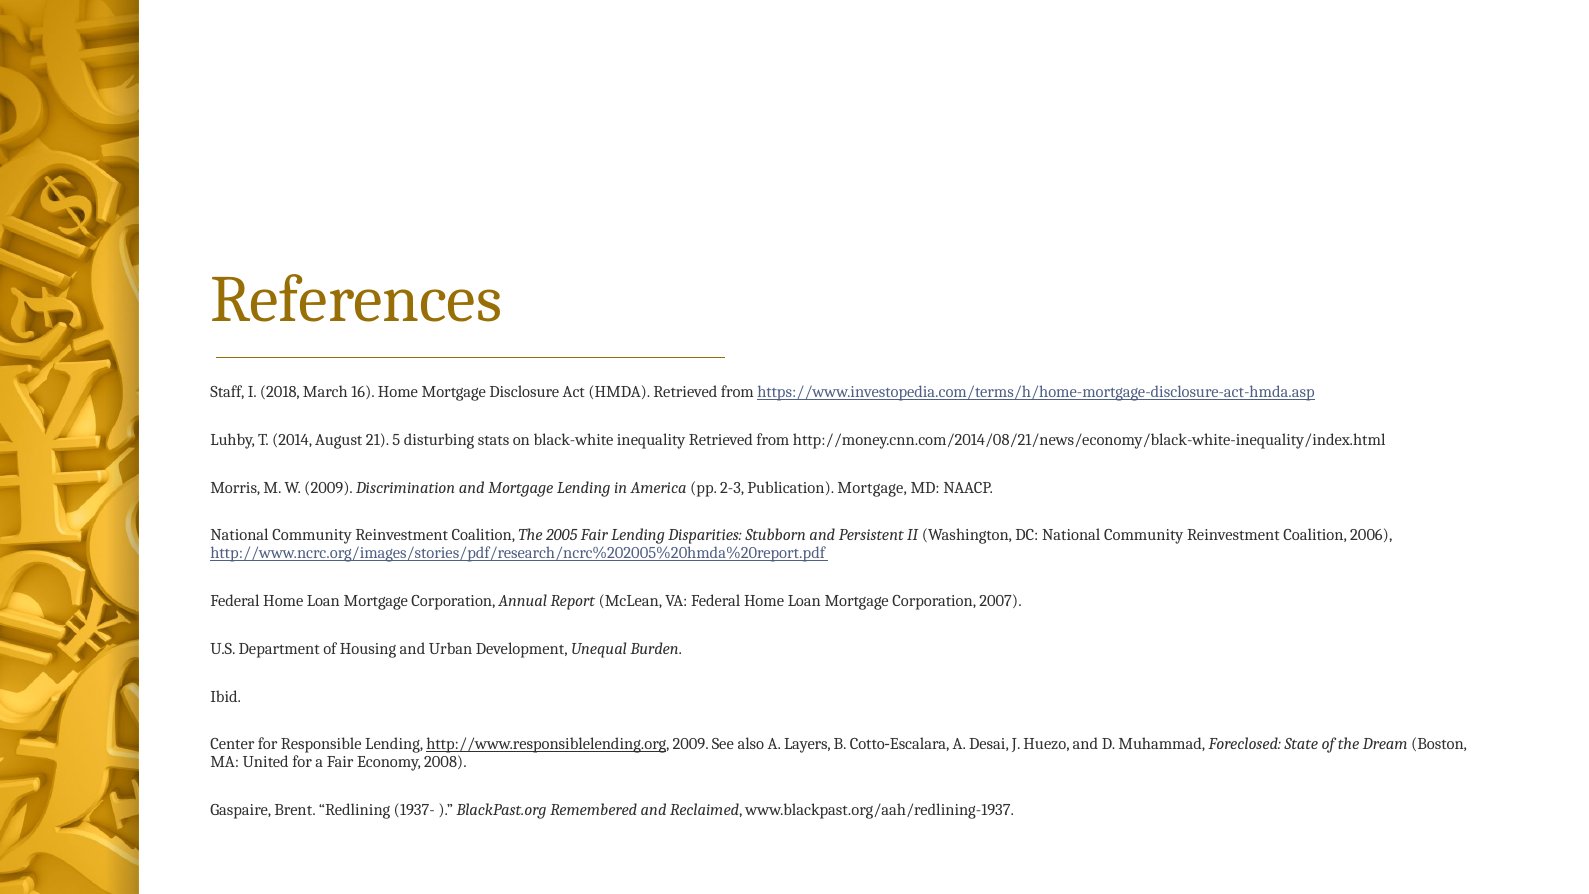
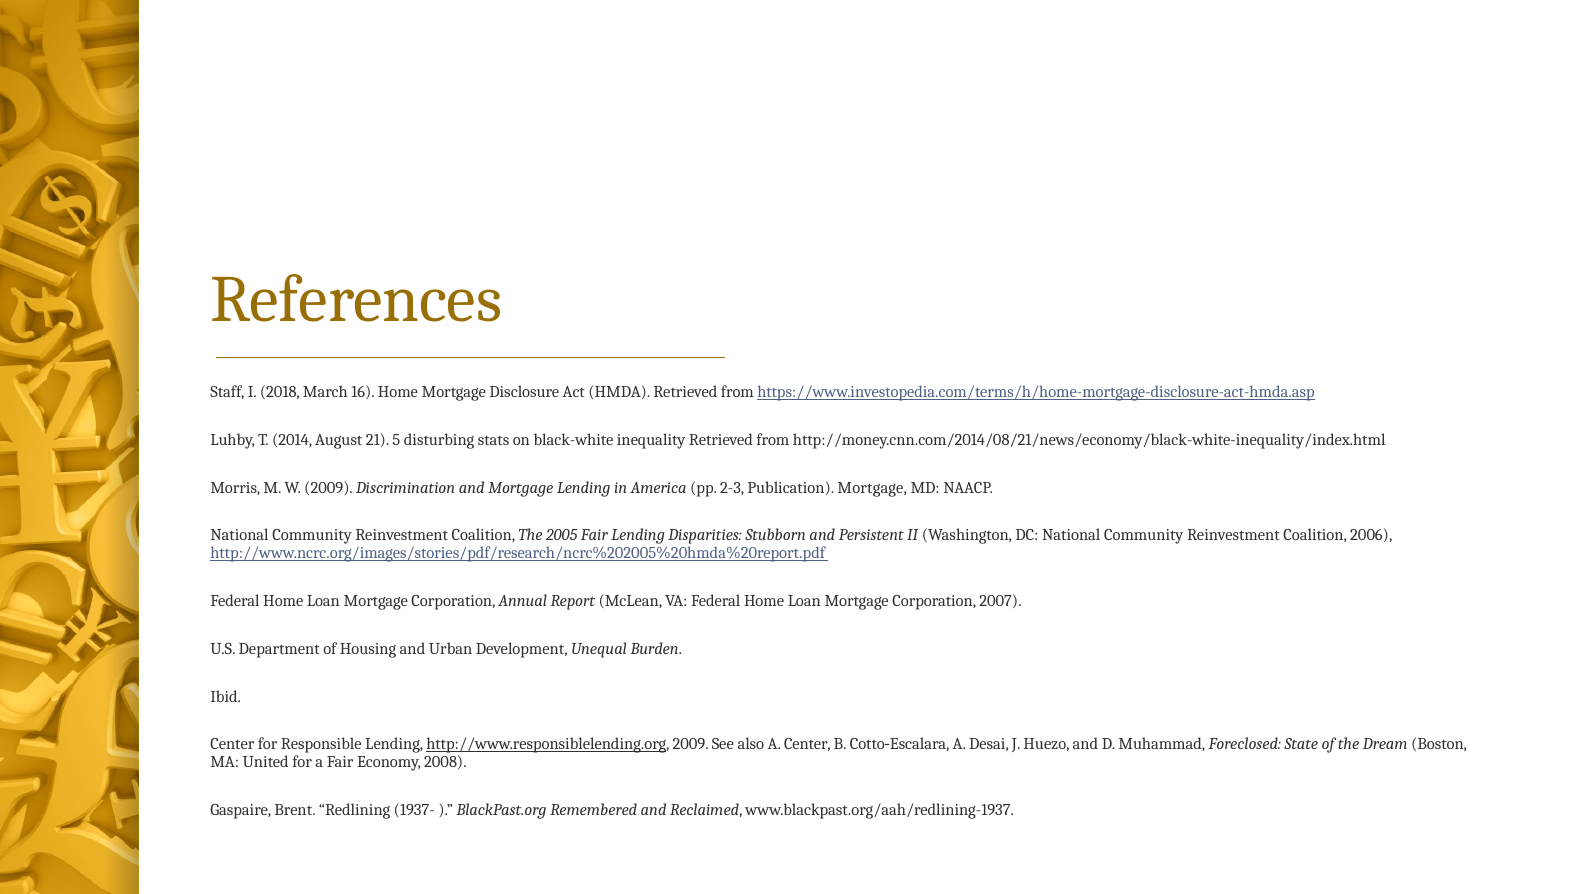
A Layers: Layers -> Center (807, 744)
